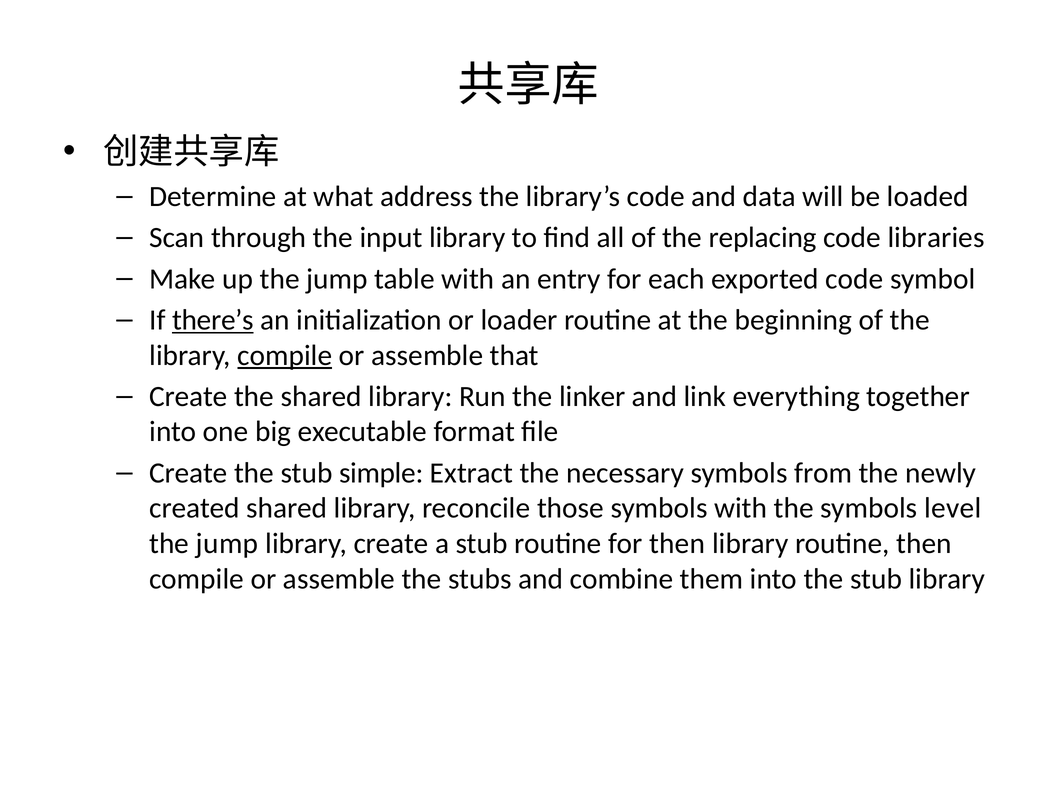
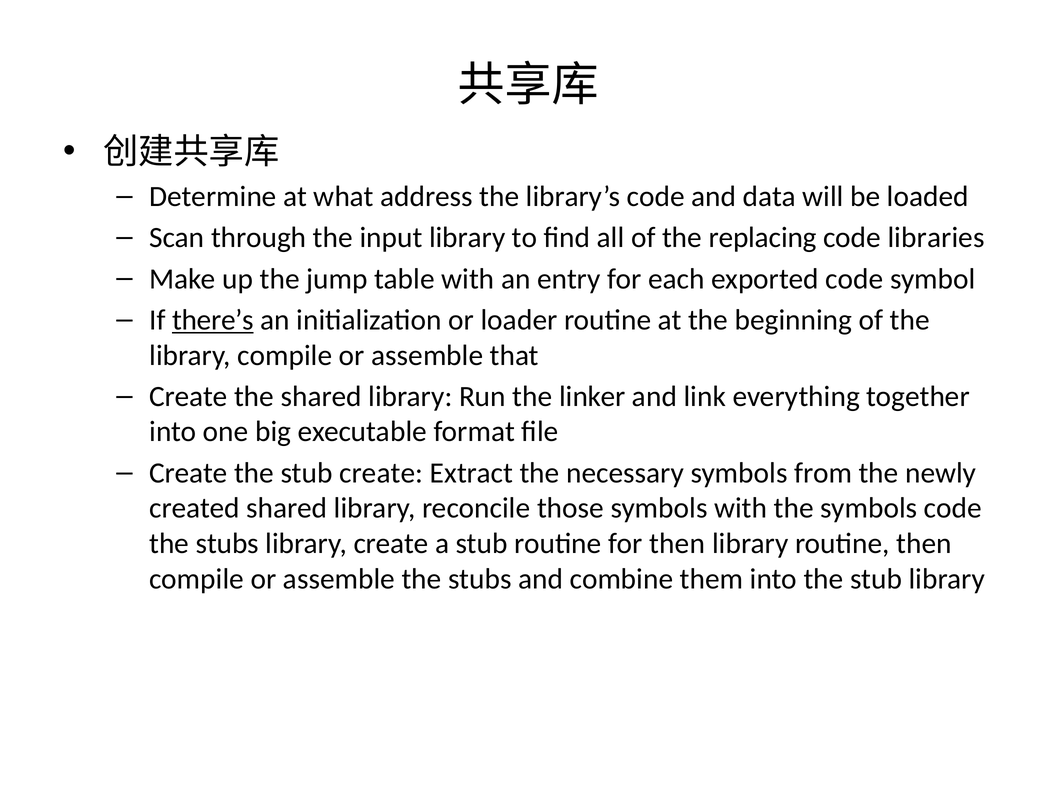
compile underline: present -> none (285, 355)
stub simple: simple -> create (381, 473)
symbols level: level -> code (953, 508)
jump: jump -> stubs (227, 543)
